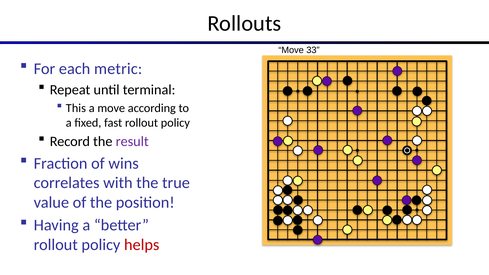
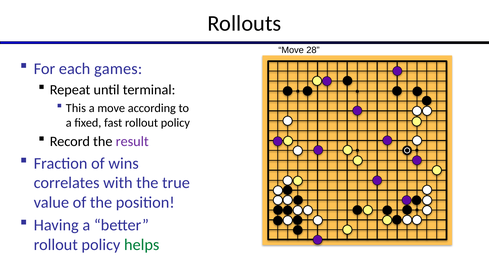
33: 33 -> 28 (313, 50)
metric: metric -> games (118, 69)
helps colour: red -> green (142, 245)
